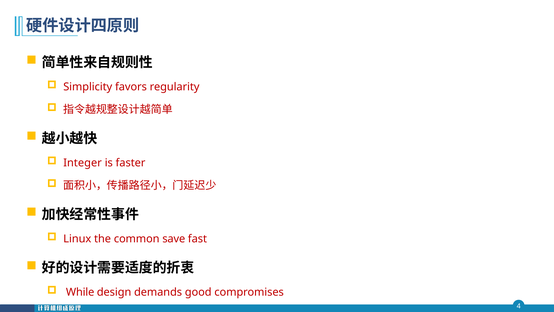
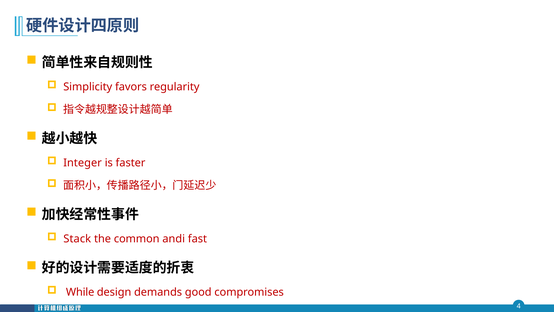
Linux: Linux -> Stack (77, 238)
save: save -> andi (174, 238)
